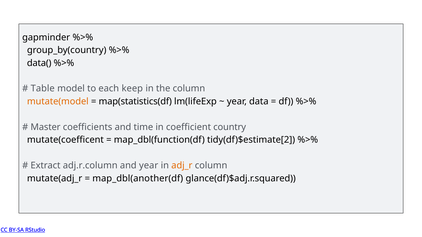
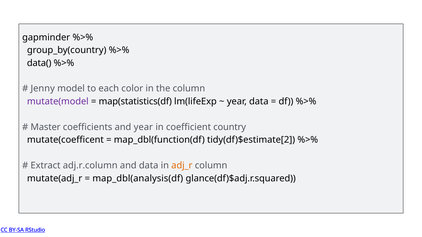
Table: Table -> Jenny (43, 89)
keep: keep -> color (132, 89)
mutate(model colour: orange -> purple (58, 102)
and time: time -> year (143, 127)
and year: year -> data (149, 166)
map_dbl(another(df: map_dbl(another(df -> map_dbl(analysis(df (138, 179)
